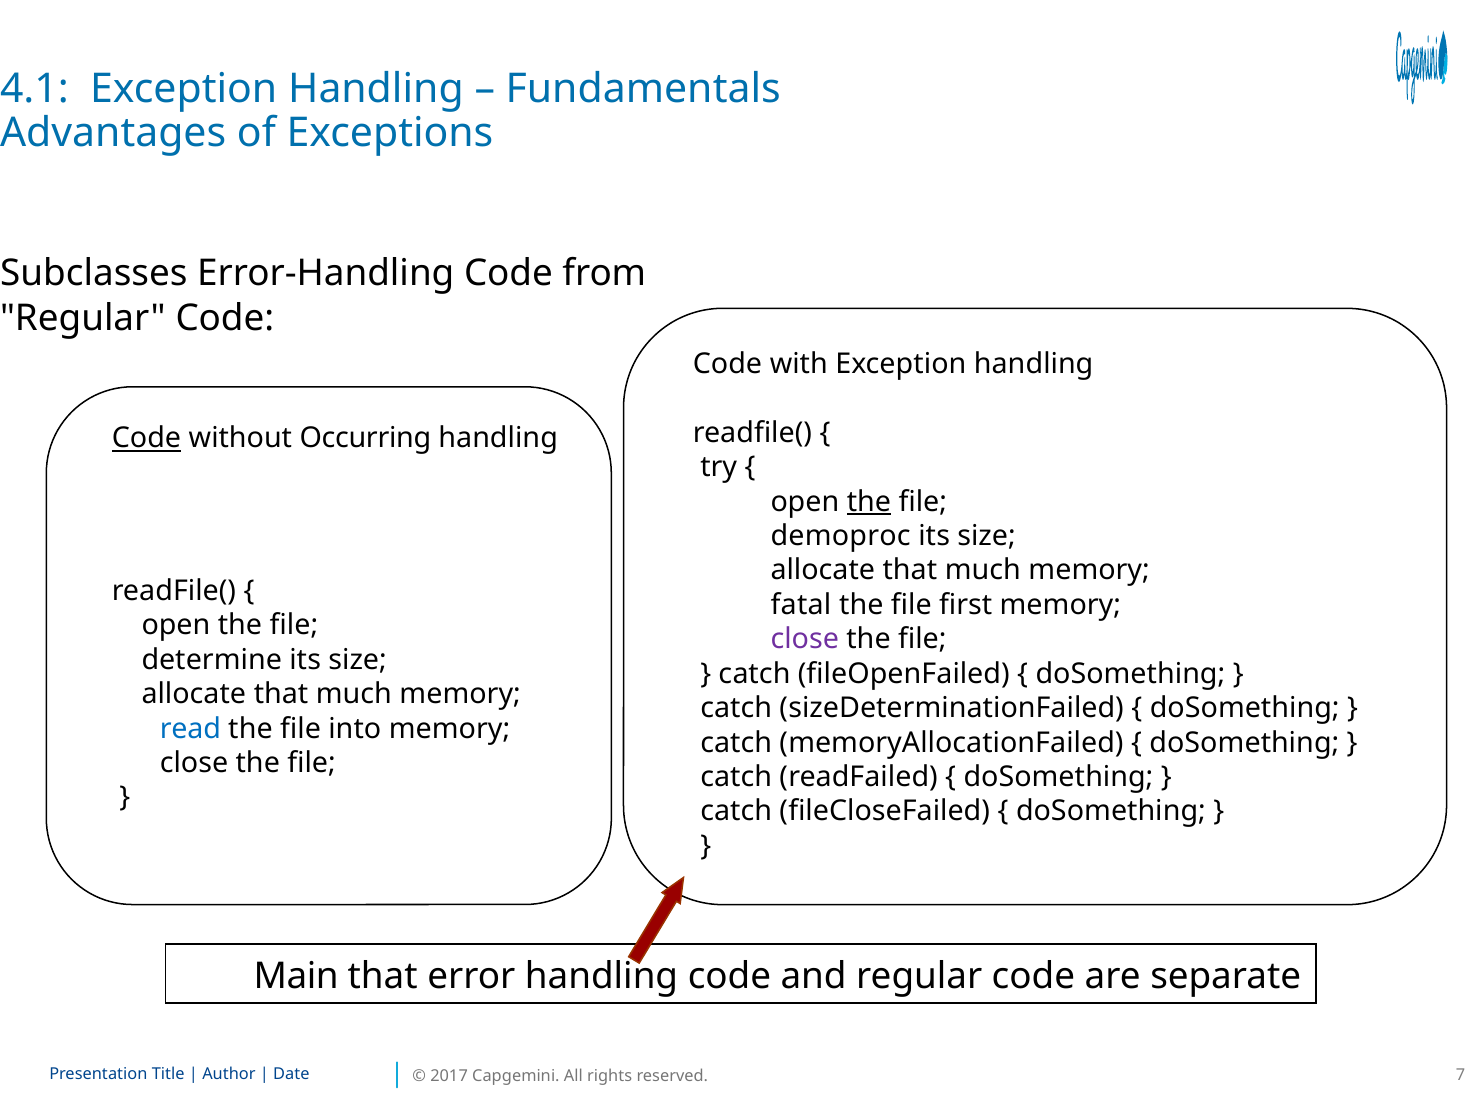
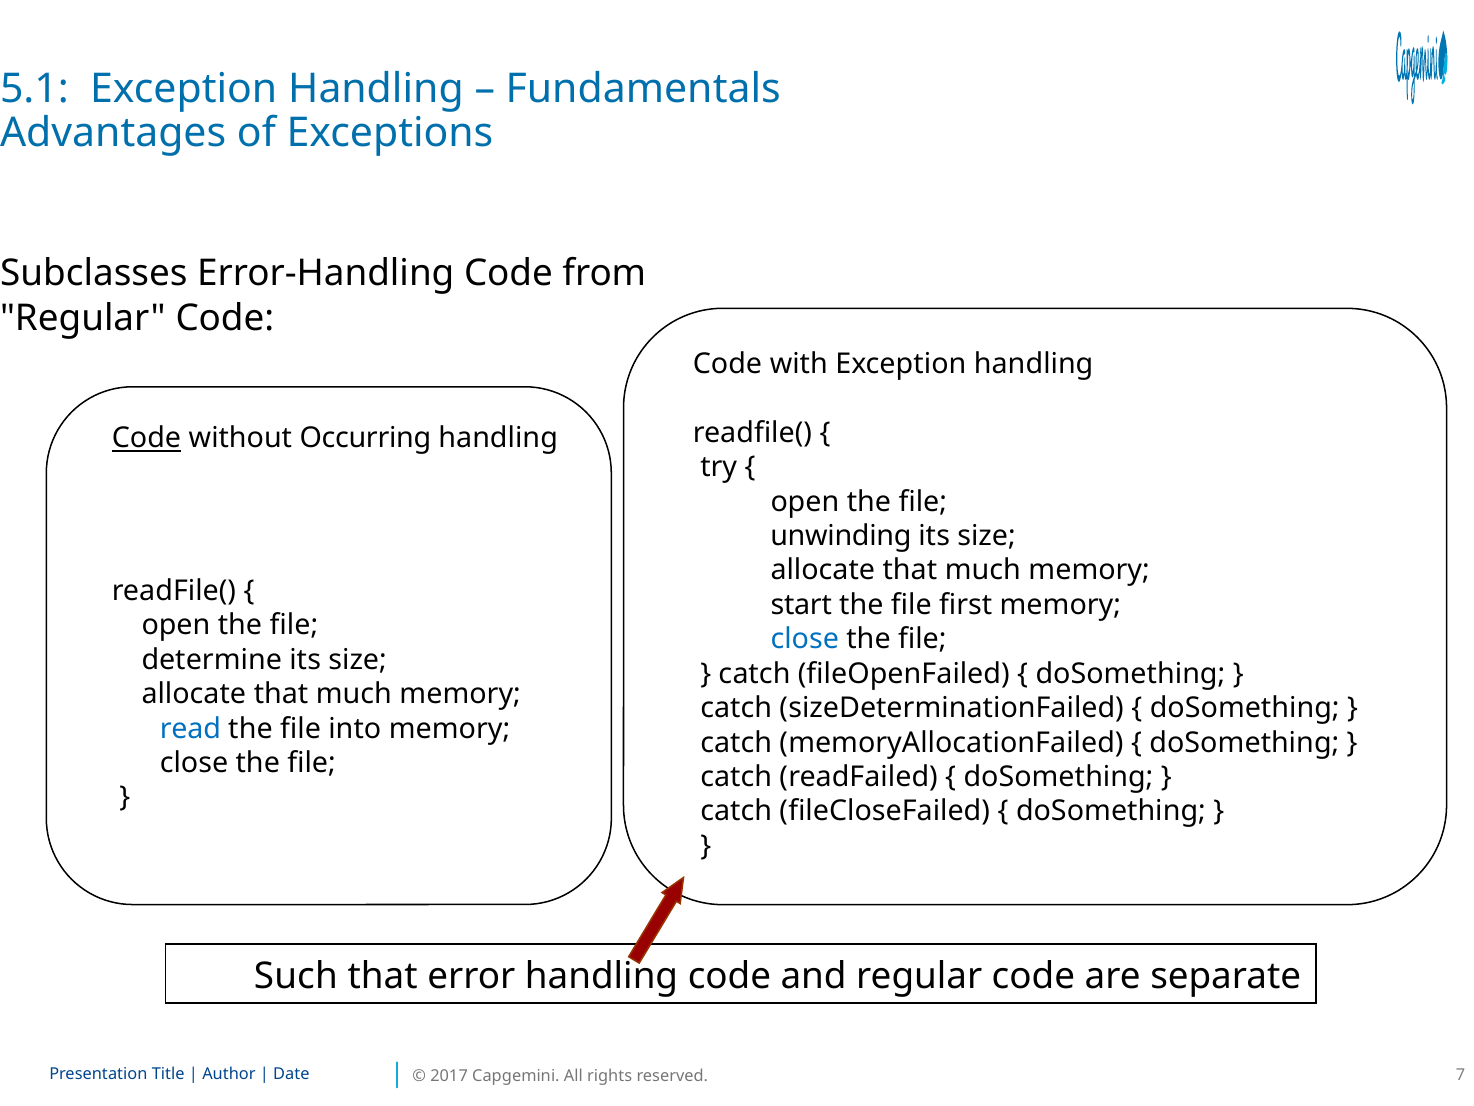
4.1: 4.1 -> 5.1 (34, 88)
the underline: present -> none (869, 501)
demoproc: demoproc -> unwinding (841, 536)
fatal: fatal -> start (801, 605)
close colour: purple -> blue (805, 639)
Main: Main -> Such (296, 976)
